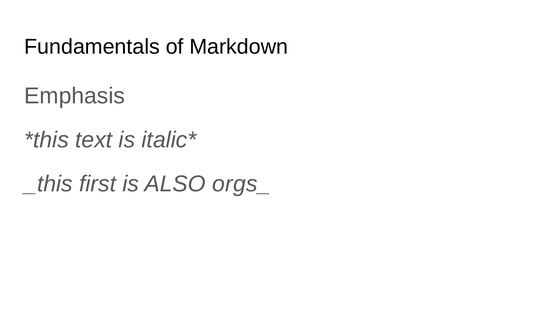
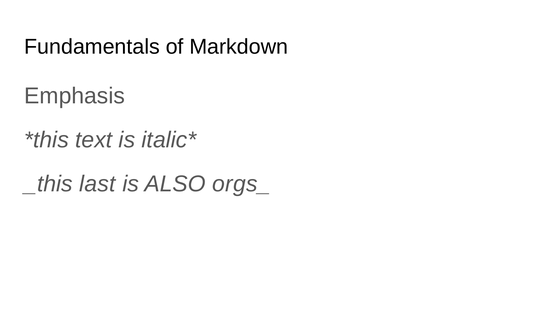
first: first -> last (97, 184)
